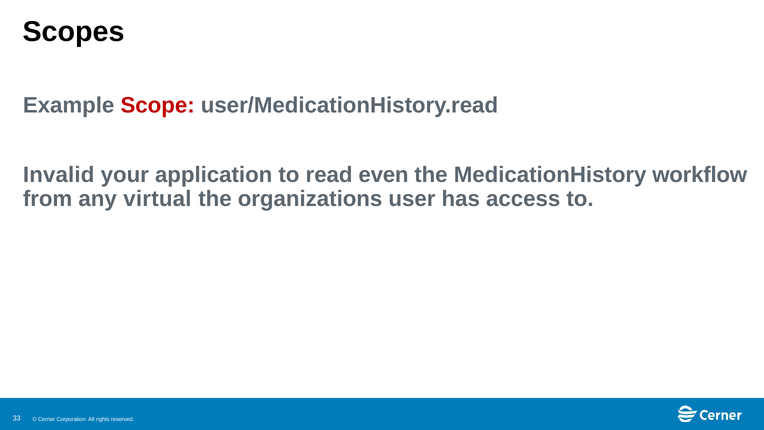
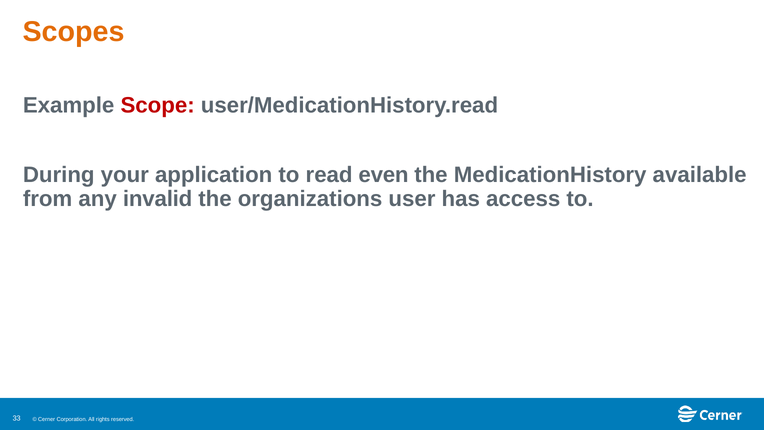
Scopes colour: black -> orange (74, 32)
Invalid: Invalid -> During (59, 175)
workflow: workflow -> available (700, 175)
virtual: virtual -> invalid (158, 199)
